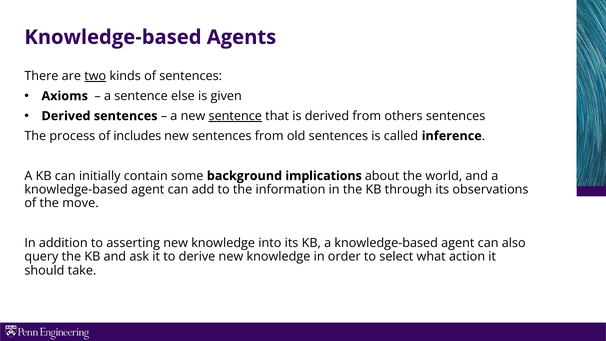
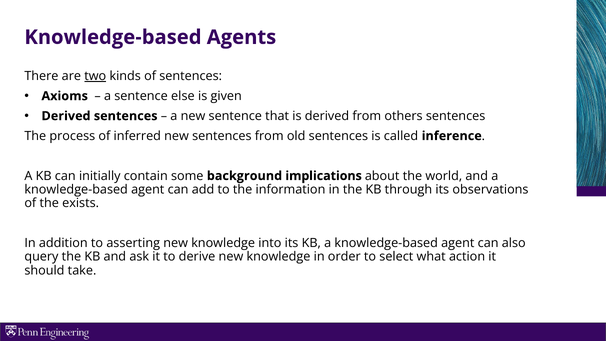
sentence underline: present -> none (235, 116)
includes: includes -> inferred (137, 136)
move: move -> exists (81, 203)
